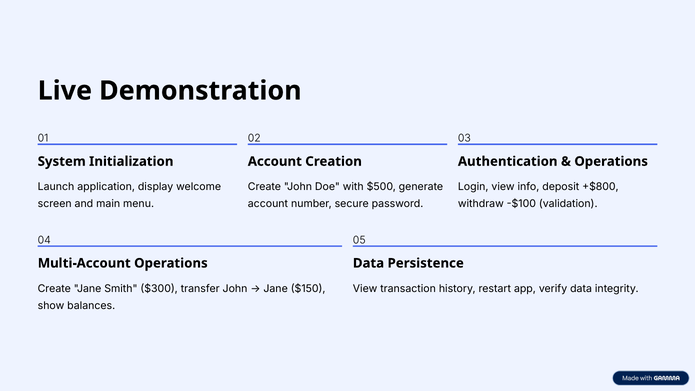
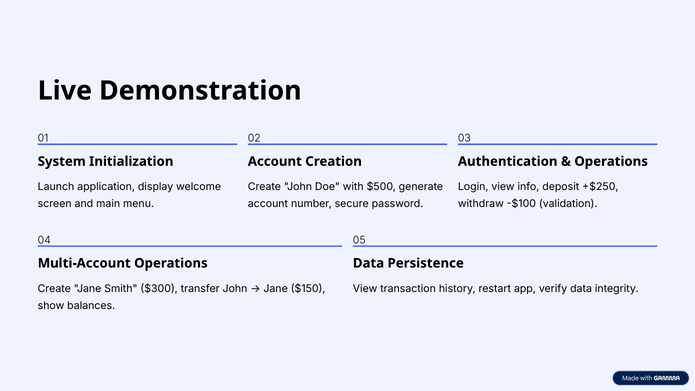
+$800: +$800 -> +$250 (600, 187)
